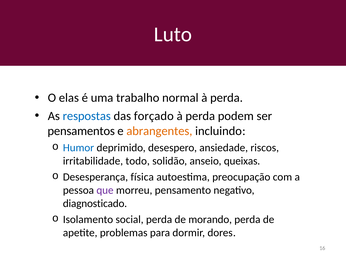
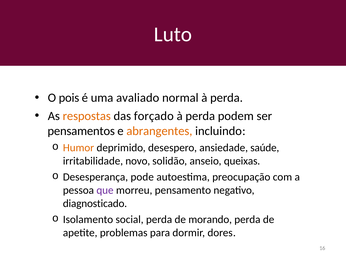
elas: elas -> pois (69, 98)
trabalho: trabalho -> avaliado (138, 98)
respostas colour: blue -> orange (87, 116)
Humor colour: blue -> orange (78, 147)
riscos: riscos -> saúde (265, 147)
todo: todo -> novo (138, 161)
física: física -> pode (142, 177)
